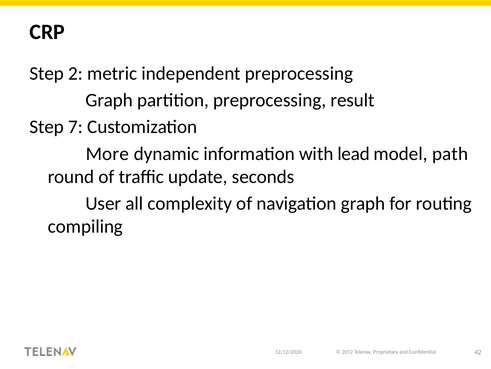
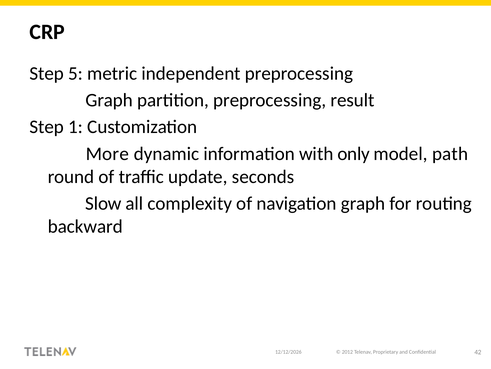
2: 2 -> 5 (76, 73)
7: 7 -> 1 (76, 127)
lead: lead -> only (354, 153)
User: User -> Slow (103, 203)
compiling: compiling -> backward (85, 226)
